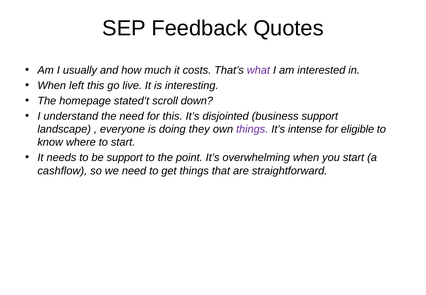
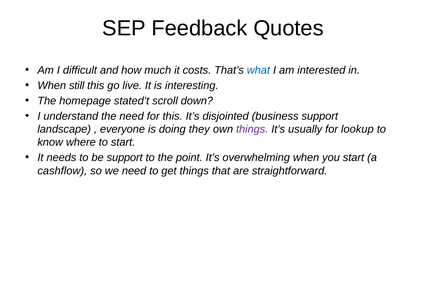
usually: usually -> difficult (80, 70)
what colour: purple -> blue (258, 70)
left: left -> still (77, 86)
intense: intense -> usually (305, 129)
eligible: eligible -> lookup (357, 129)
